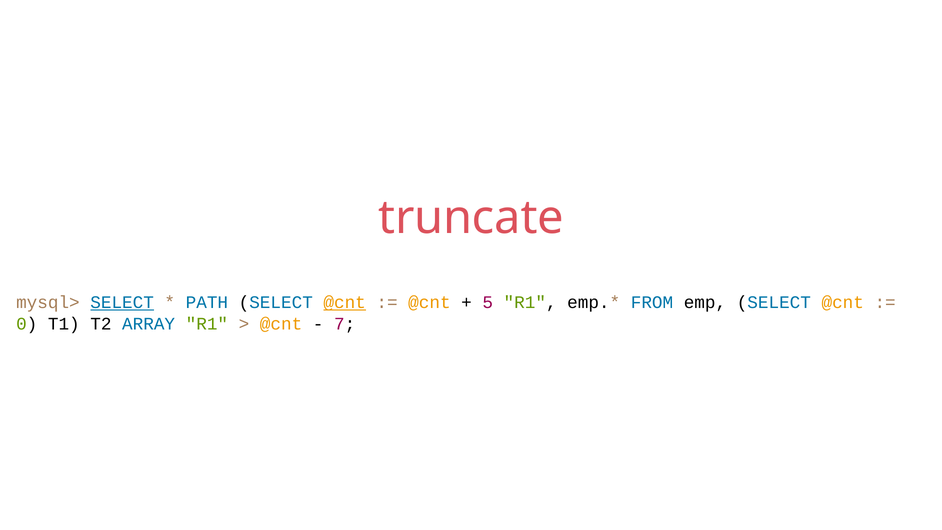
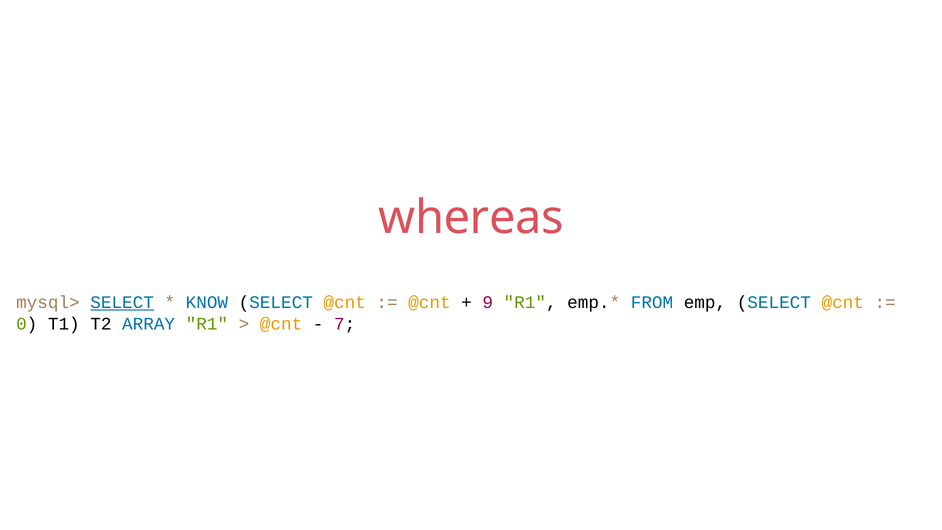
truncate: truncate -> whereas (471, 218)
PATH: PATH -> KNOW (207, 302)
@cnt underline: present -> none (345, 302)
5: 5 -> 9 (488, 302)
